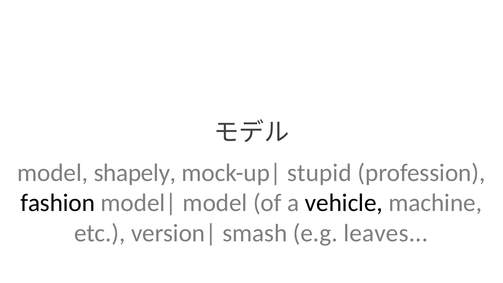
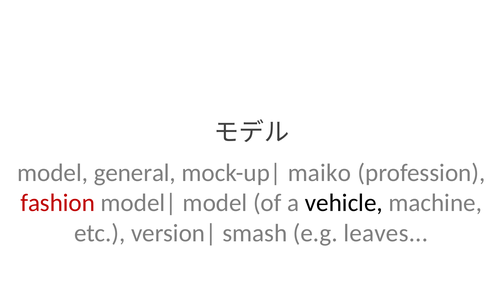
shapely: shapely -> general (135, 173)
stupid: stupid -> maiko (319, 173)
fashion colour: black -> red (58, 203)
